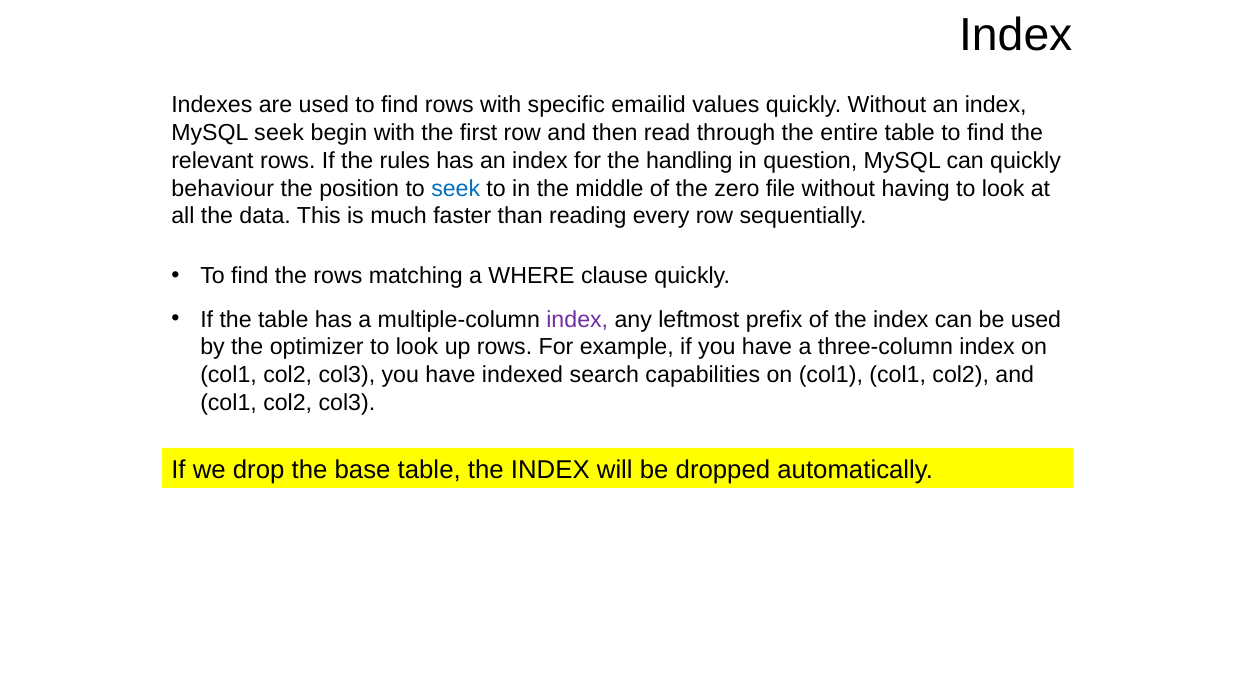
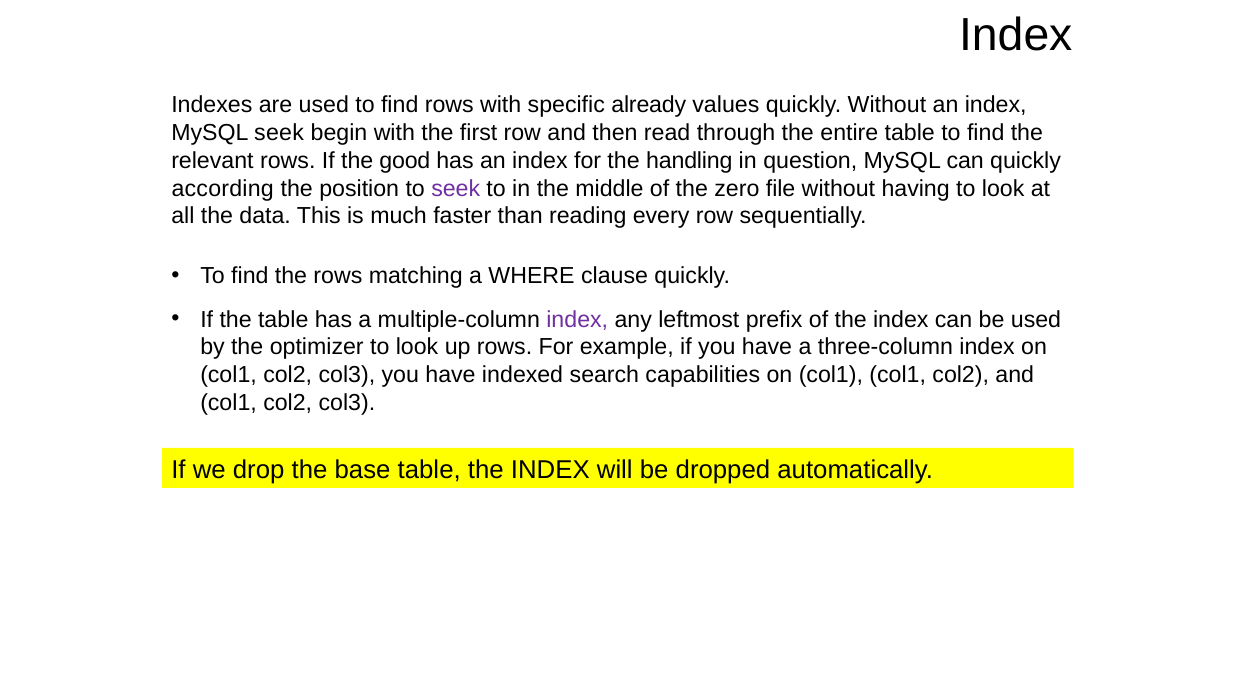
emailid: emailid -> already (649, 105)
rules: rules -> good (405, 161)
behaviour: behaviour -> according (223, 188)
seek colour: blue -> purple (456, 188)
